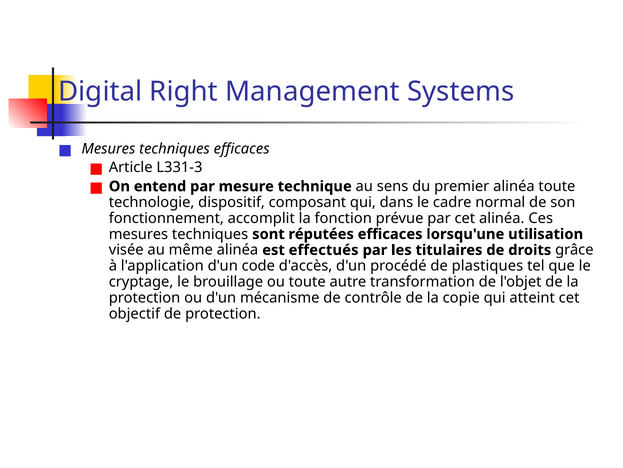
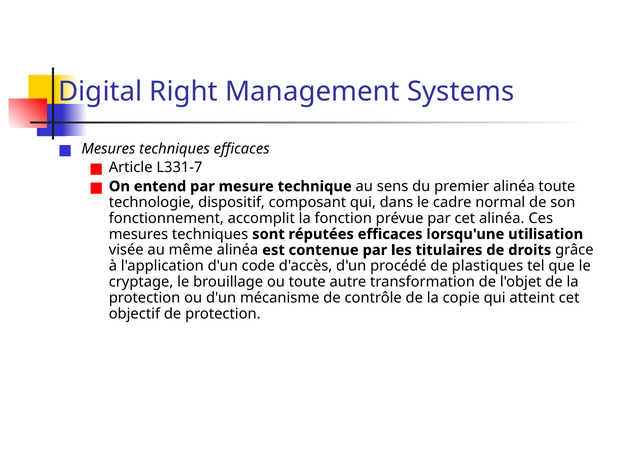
L331-3: L331-3 -> L331-7 (179, 167)
effectués: effectués -> contenue (324, 250)
